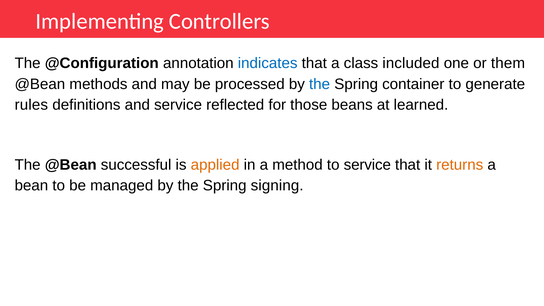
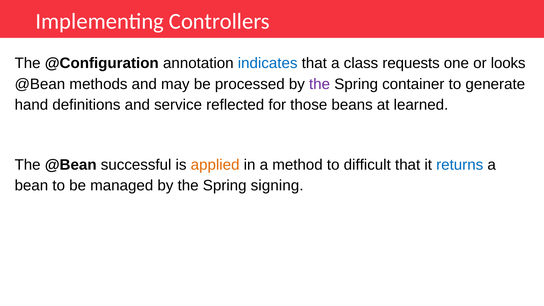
included: included -> requests (411, 63)
them: them -> looks (508, 63)
the colour: blue -> purple (320, 84)
rules: rules -> hand (31, 105)
to service: service -> difficult (367, 165)
returns colour: orange -> blue (460, 165)
